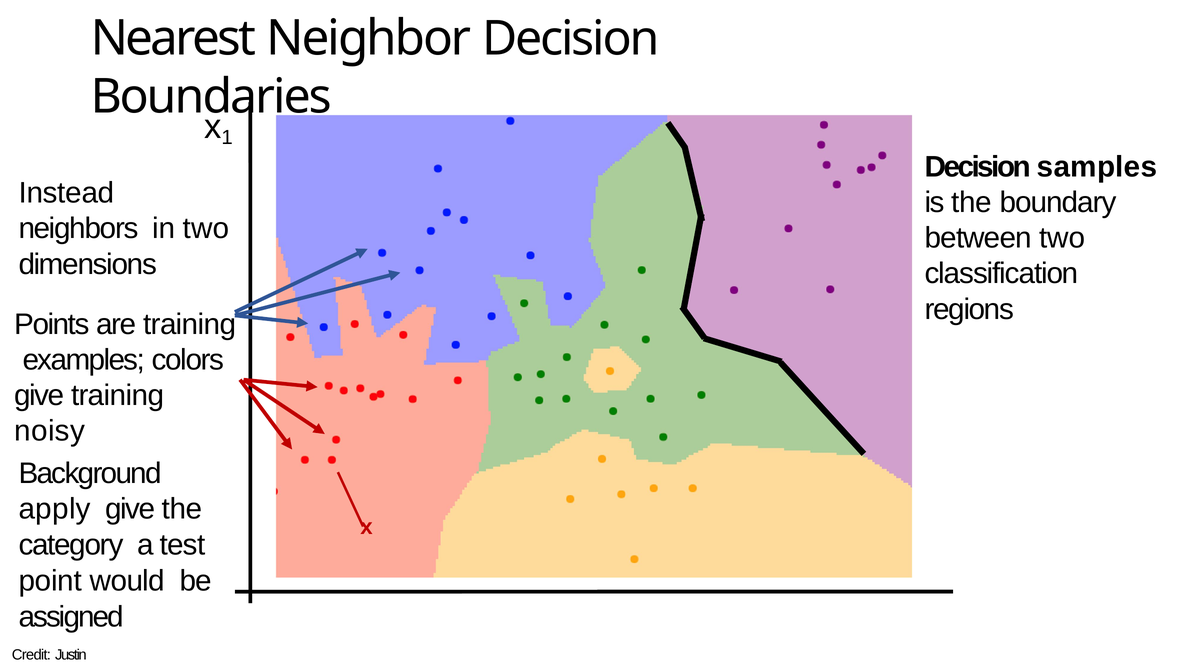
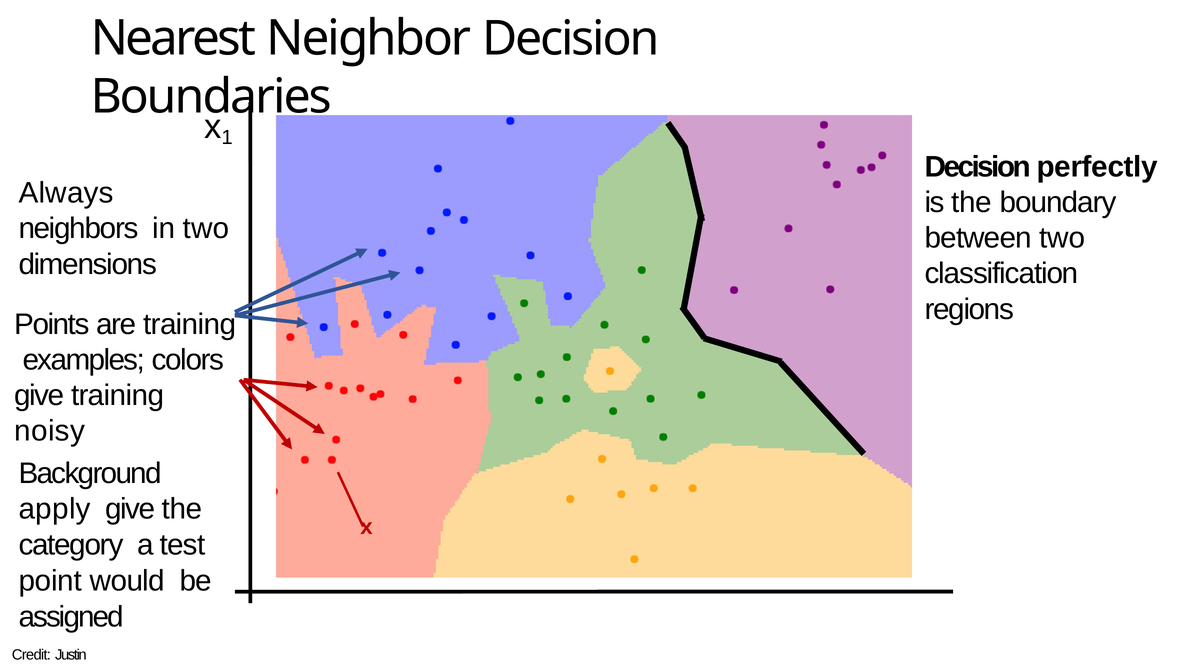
samples: samples -> perfectly (1097, 167)
Instead: Instead -> Always (66, 193)
